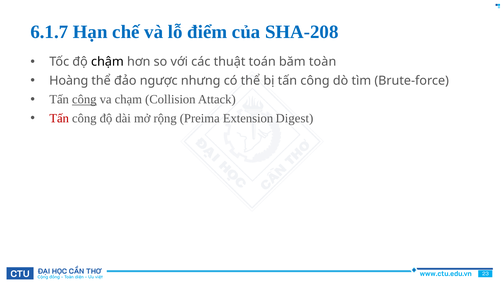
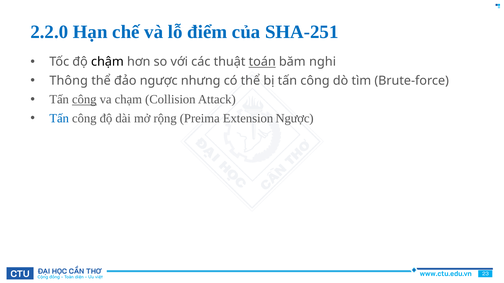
6.1.7: 6.1.7 -> 2.2.0 (49, 32)
SHA-208: SHA-208 -> SHA-251 (302, 32)
toán underline: none -> present (262, 62)
băm toàn: toàn -> nghi (323, 62)
Hoàng: Hoàng -> Thông (69, 81)
Tấn colour: red -> blue (59, 119)
Extension Digest: Digest -> Ngược (295, 119)
